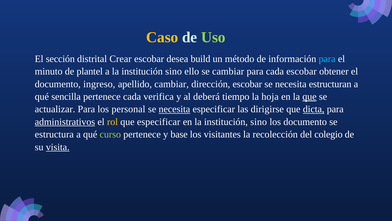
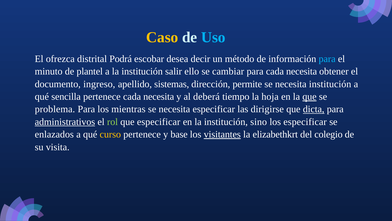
Uso colour: light green -> light blue (213, 37)
sección: sección -> ofrezca (60, 59)
Crear: Crear -> Podrá (121, 59)
build: build -> decir (200, 59)
a la institución sino: sino -> salir (174, 71)
para cada escobar: escobar -> necesita (302, 71)
apellido cambiar: cambiar -> sistemas (172, 84)
dirección escobar: escobar -> permite (247, 84)
necesita estructuran: estructuran -> institución (330, 84)
pertenece cada verifica: verifica -> necesita (159, 96)
actualizar: actualizar -> problema (55, 109)
personal: personal -> mientras (128, 109)
necesita underline: present -> none (174, 109)
rol colour: yellow -> light green (112, 122)
los documento: documento -> especificar (305, 122)
estructura: estructura -> enlazados (54, 134)
curso colour: light green -> yellow (110, 134)
visitantes underline: none -> present (222, 134)
recolección: recolección -> elizabethkrt (275, 134)
visita underline: present -> none (58, 147)
